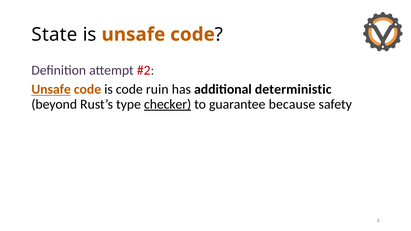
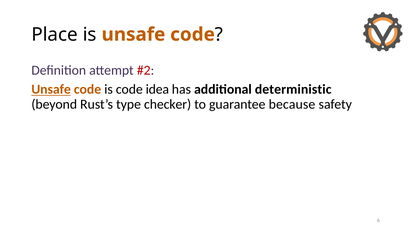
State: State -> Place (55, 35)
ruin: ruin -> idea (157, 89)
checker underline: present -> none (168, 104)
